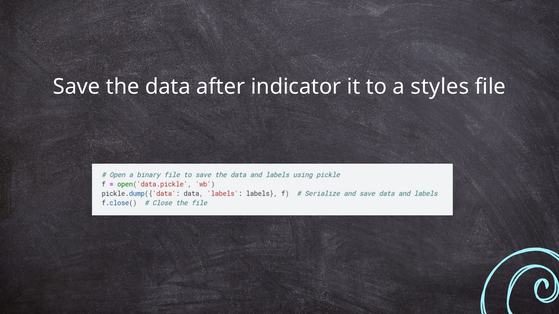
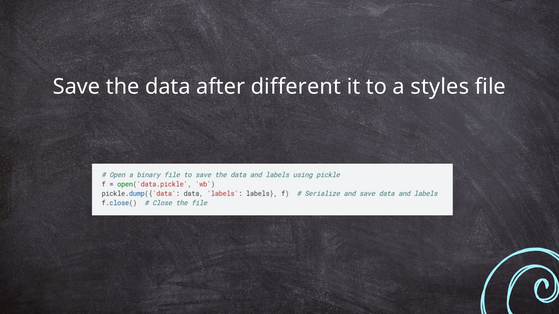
indicator: indicator -> different (296, 87)
